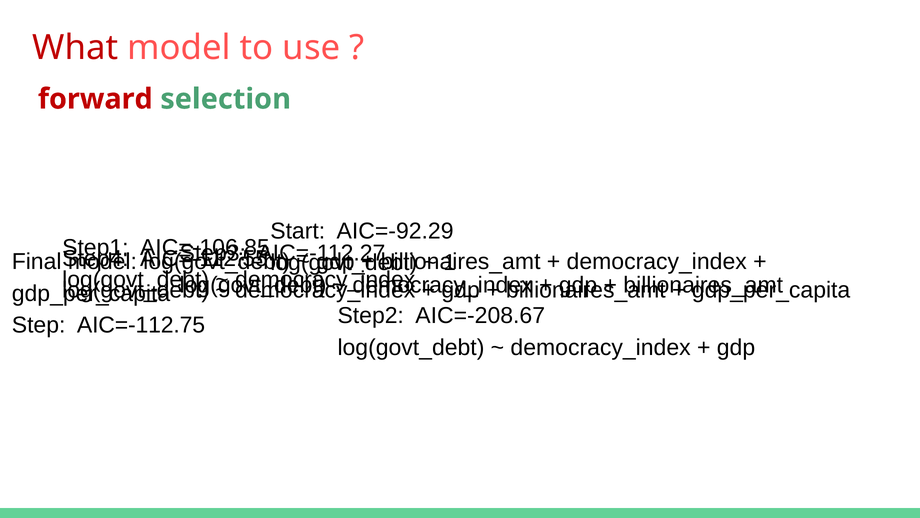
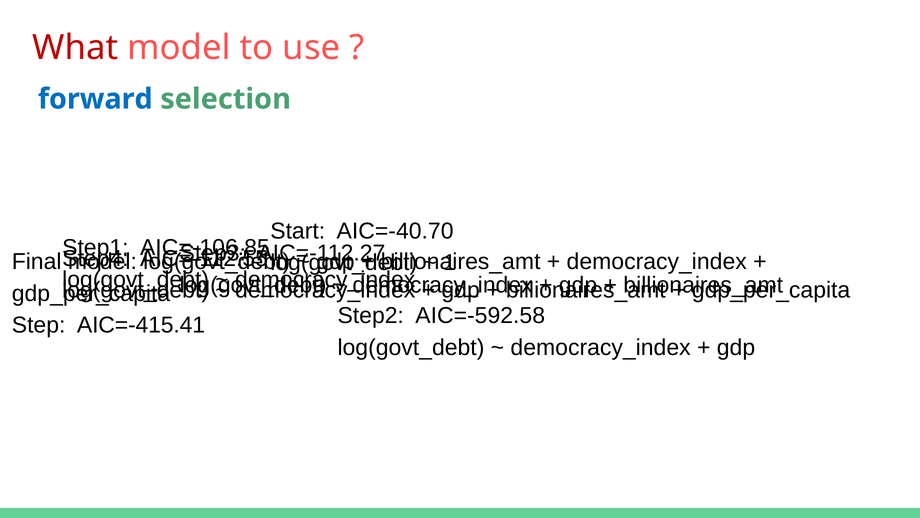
forward colour: red -> blue (95, 99)
AIC=-92.29: AIC=-92.29 -> AIC=-40.70 (395, 231)
AIC=-208.67: AIC=-208.67 -> AIC=-592.58 (480, 316)
AIC=-112.75: AIC=-112.75 -> AIC=-415.41 (141, 325)
